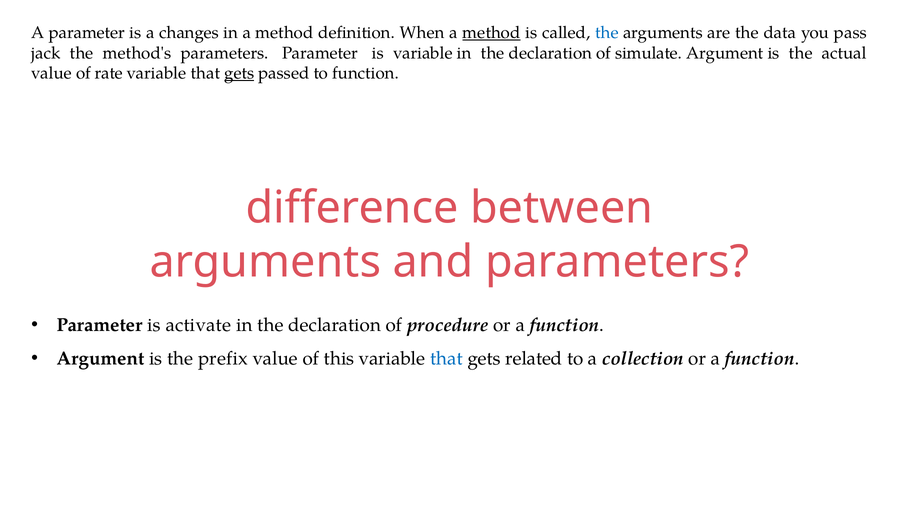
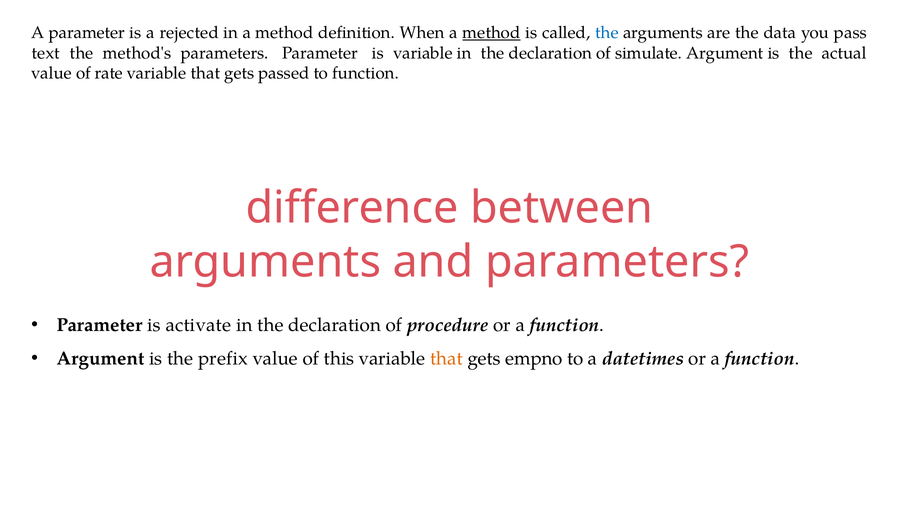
changes: changes -> rejected (189, 33)
jack: jack -> text (46, 53)
gets underline: present -> none (239, 73)
that colour: blue -> orange (446, 359)
related: related -> empno (534, 359)
collection: collection -> datetimes (643, 359)
